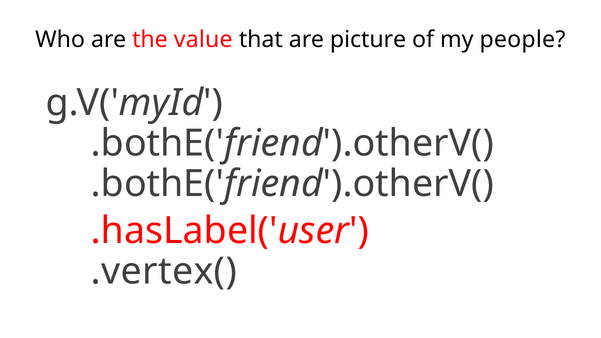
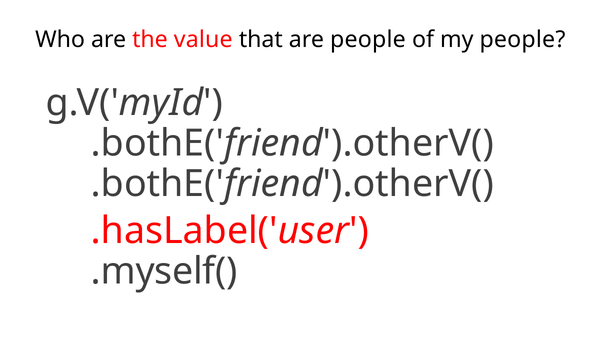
are picture: picture -> people (368, 39)
.vertex(: .vertex( -> .myself( (164, 272)
